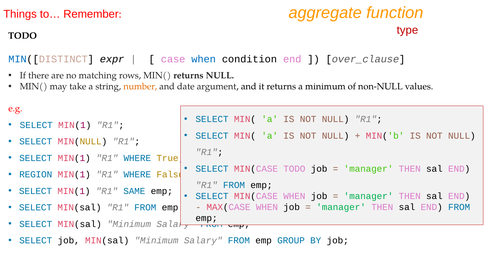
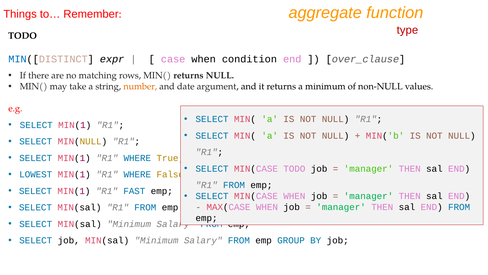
when colour: blue -> black (204, 59)
REGION: REGION -> LOWEST (36, 174)
SAME: SAME -> FAST (134, 191)
